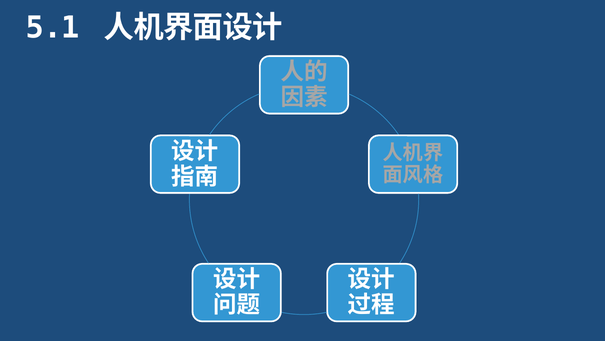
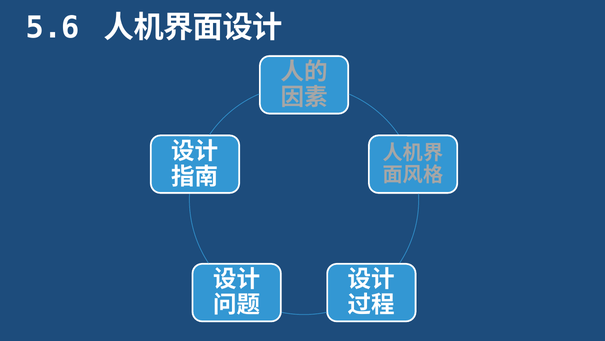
5.1: 5.1 -> 5.6 (53, 27)
